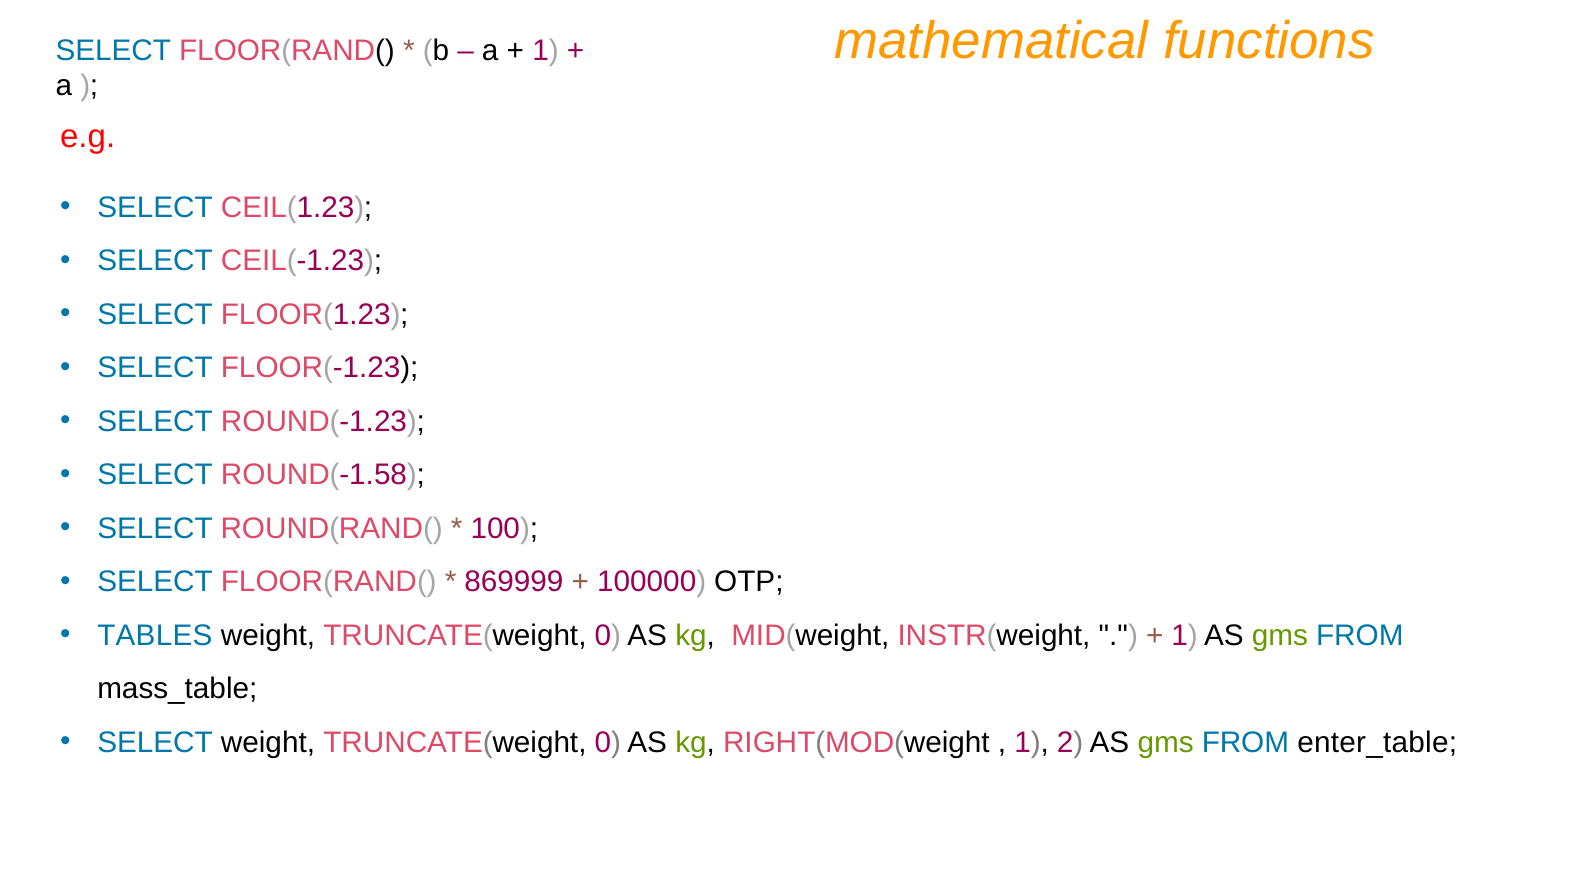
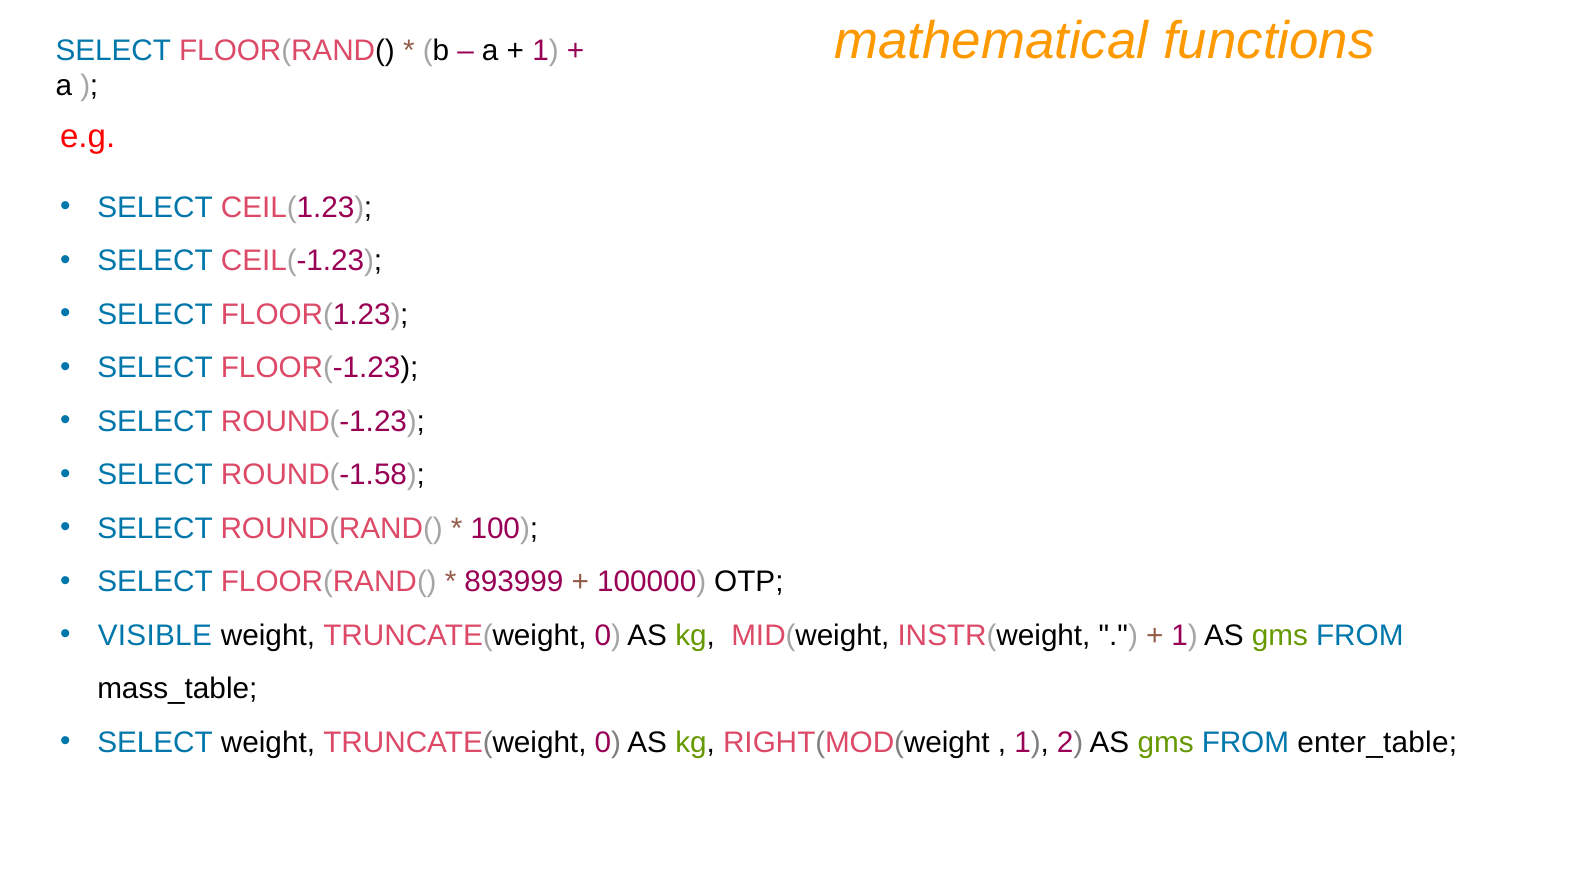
869999: 869999 -> 893999 (514, 582)
TABLES: TABLES -> VISIBLE (155, 636)
